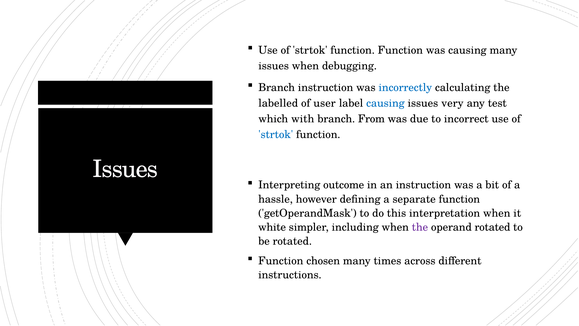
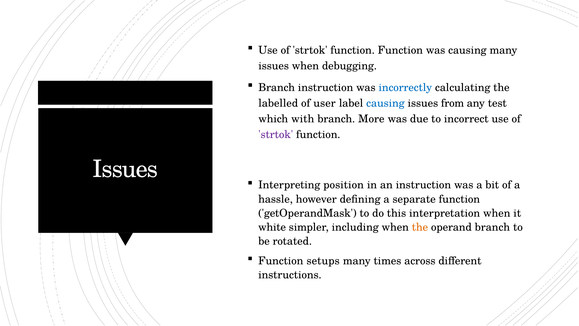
very: very -> from (453, 103)
From: From -> More (371, 119)
strtok colour: blue -> purple (276, 134)
outcome: outcome -> position (344, 185)
the colour: purple -> orange (420, 227)
operand rotated: rotated -> branch (492, 227)
chosen: chosen -> setups (323, 261)
